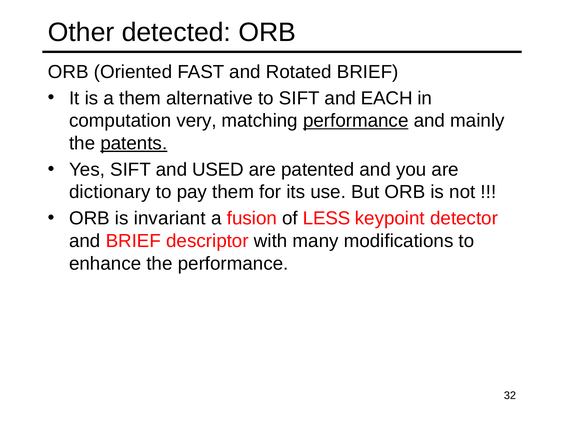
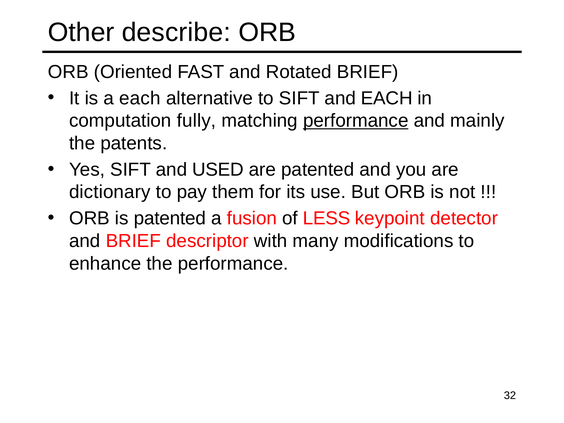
detected: detected -> describe (176, 32)
a them: them -> each (140, 98)
very: very -> fully (196, 121)
patents underline: present -> none (134, 143)
is invariant: invariant -> patented (170, 218)
